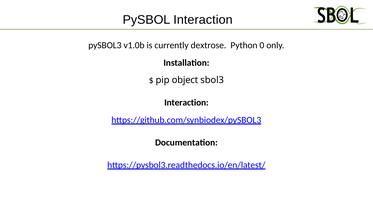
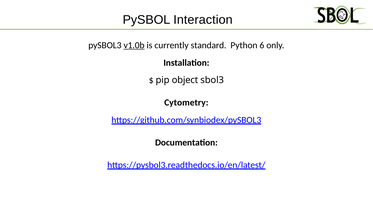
v1.0b underline: none -> present (134, 45)
dextrose: dextrose -> standard (209, 45)
0: 0 -> 6 (262, 45)
Interaction: Interaction -> Cytometry (186, 102)
